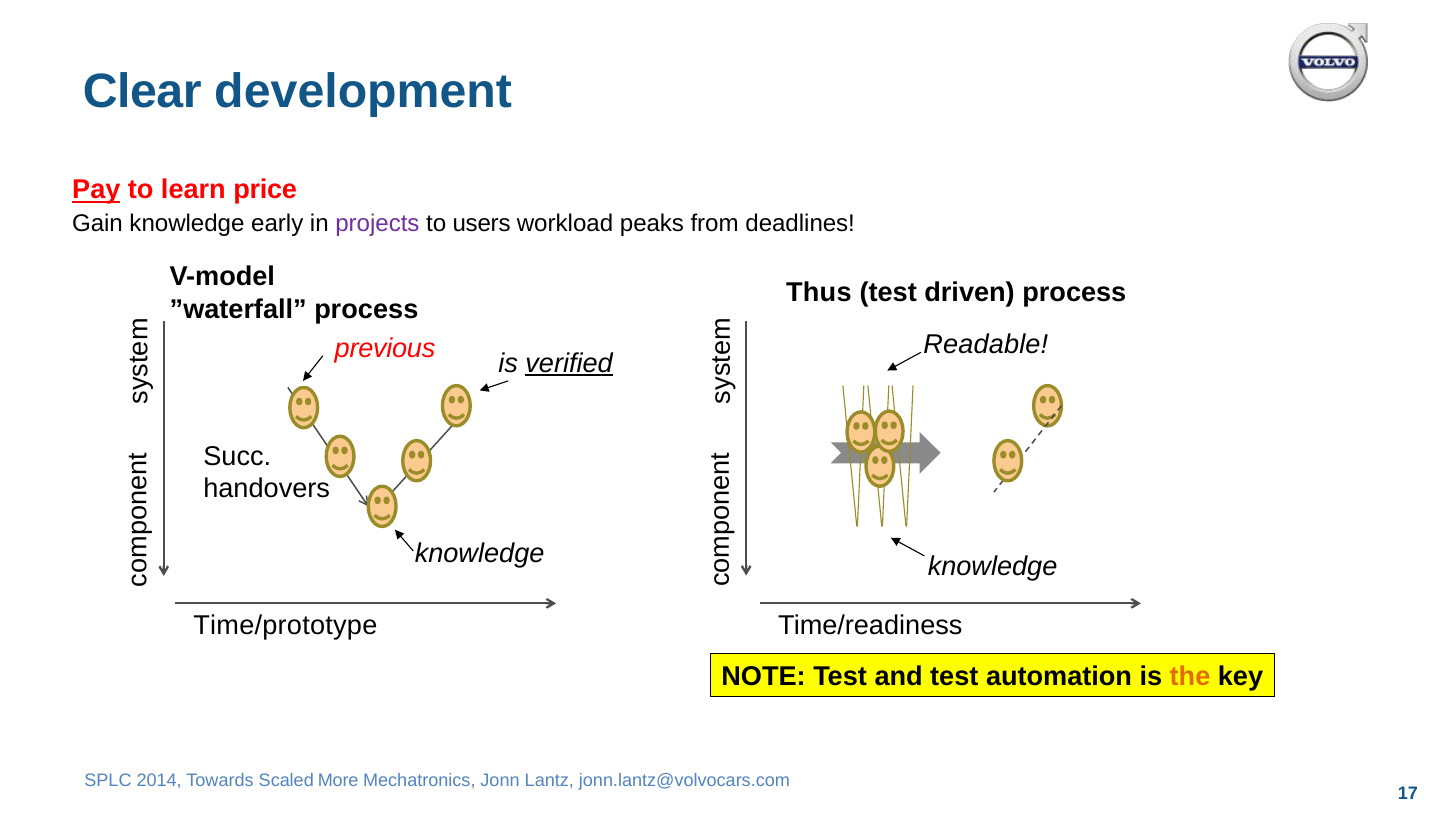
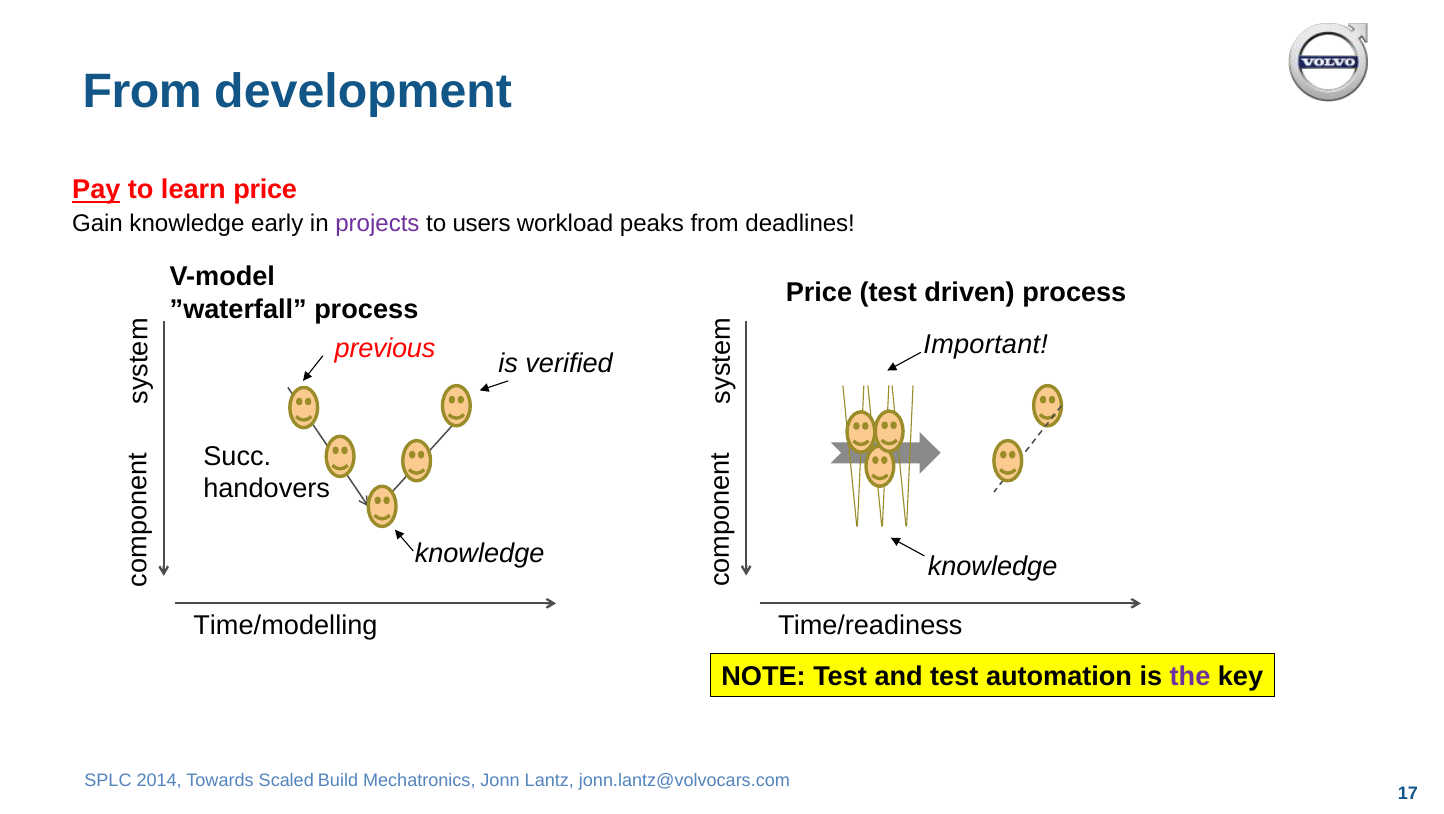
Clear: Clear -> From (142, 92)
Thus: Thus -> Price (819, 293)
Readable: Readable -> Important (986, 345)
verified underline: present -> none (569, 364)
Time/prototype: Time/prototype -> Time/modelling (285, 626)
the colour: orange -> purple (1190, 677)
More: More -> Build (338, 780)
